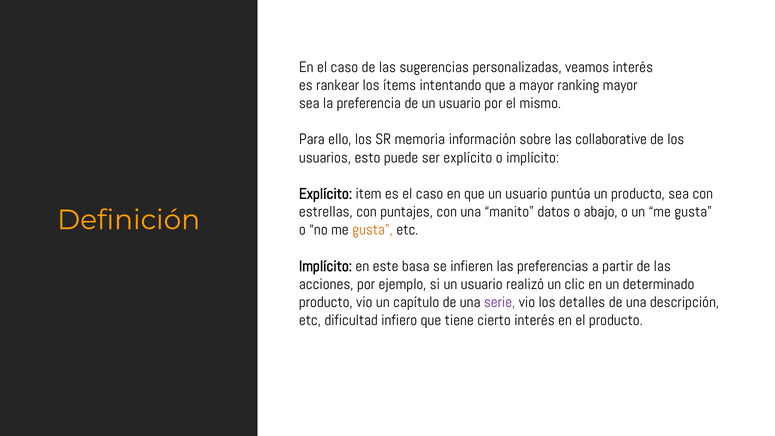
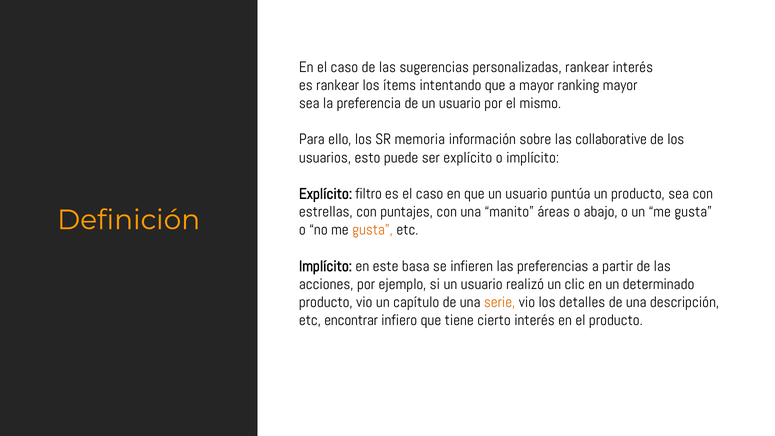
personalizadas veamos: veamos -> rankear (587, 67)
item: item -> filtro (369, 194)
datos: datos -> áreas (554, 212)
serie colour: purple -> orange (500, 302)
dificultad: dificultad -> encontrar (351, 320)
